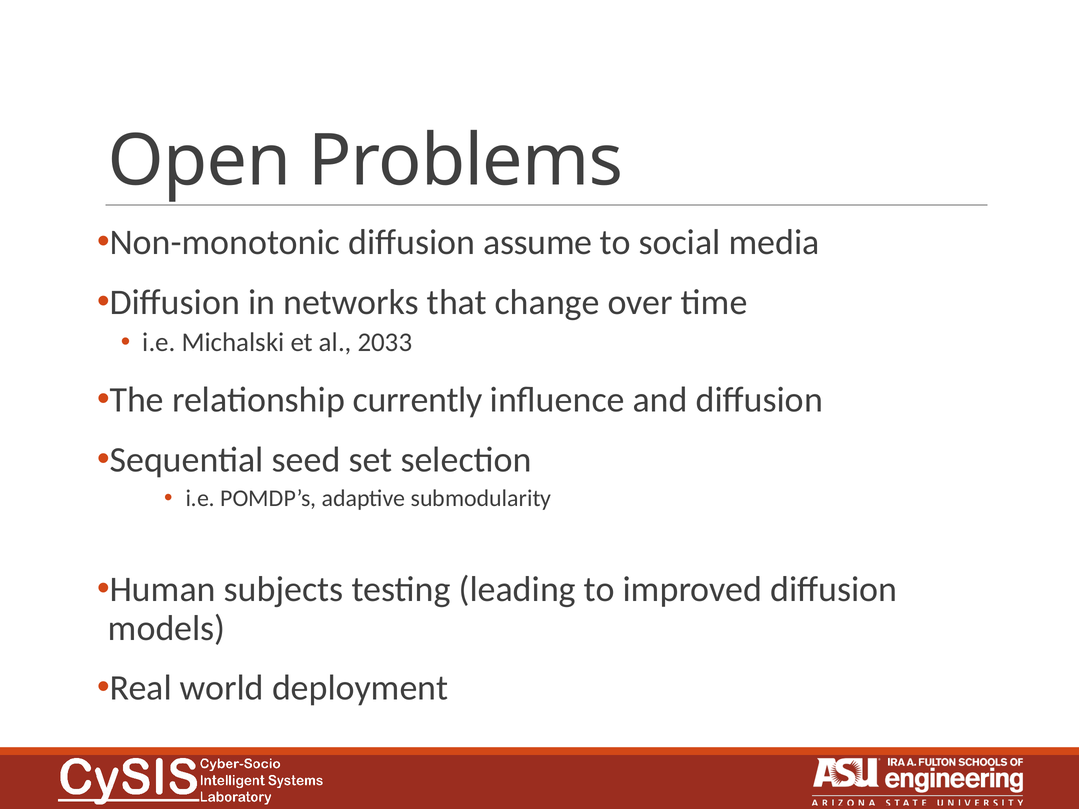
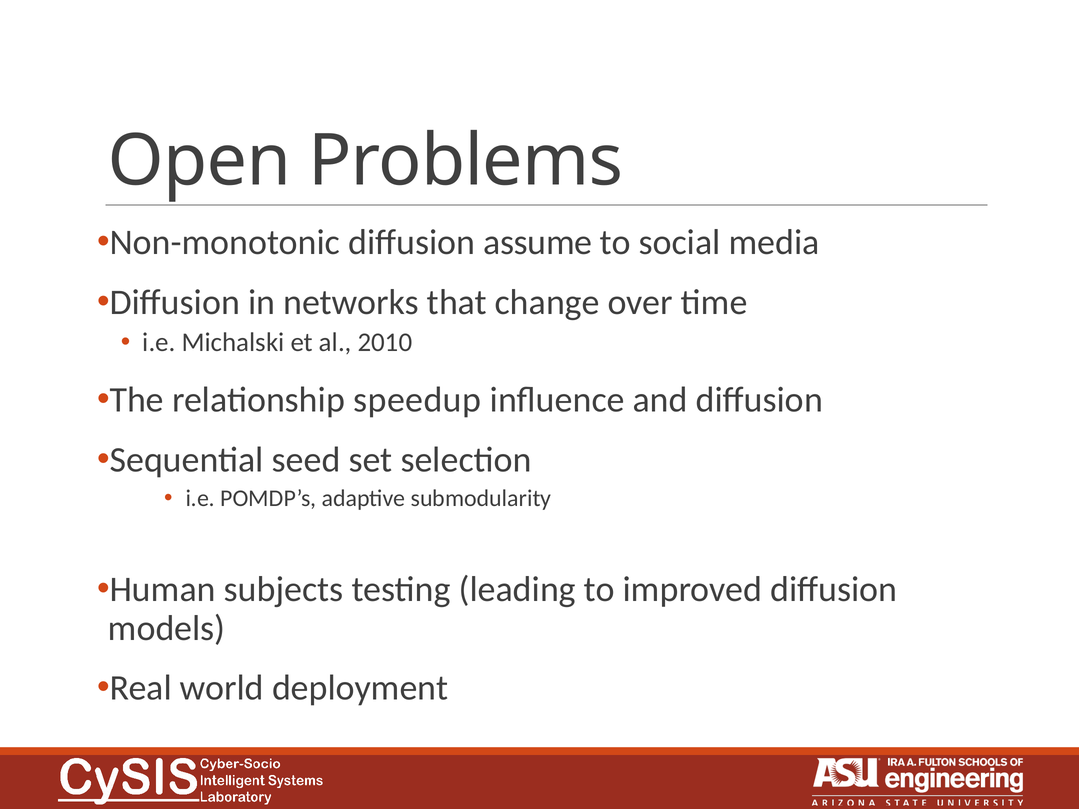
2033: 2033 -> 2010 (385, 342)
currently: currently -> speedup (417, 400)
